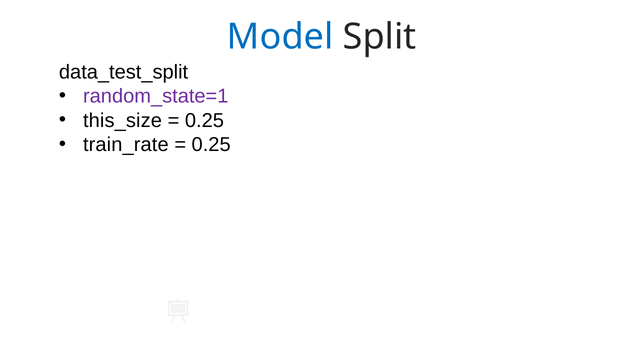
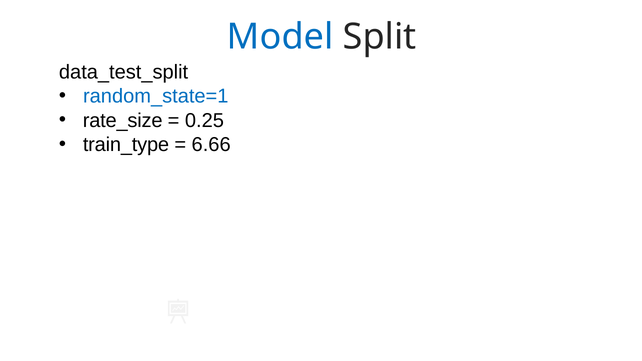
random_state=1 colour: purple -> blue (156, 96)
this_size: this_size -> rate_size (123, 120)
train_rate: train_rate -> train_type (126, 145)
0.25: 0.25 -> 6.66 (211, 145)
